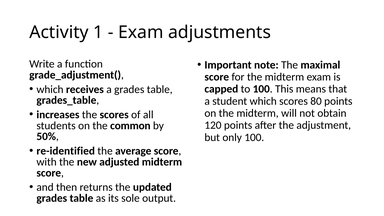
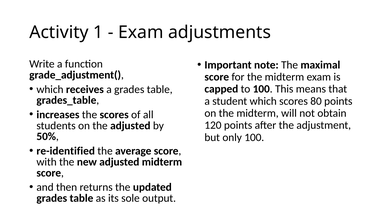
the common: common -> adjusted (130, 126)
